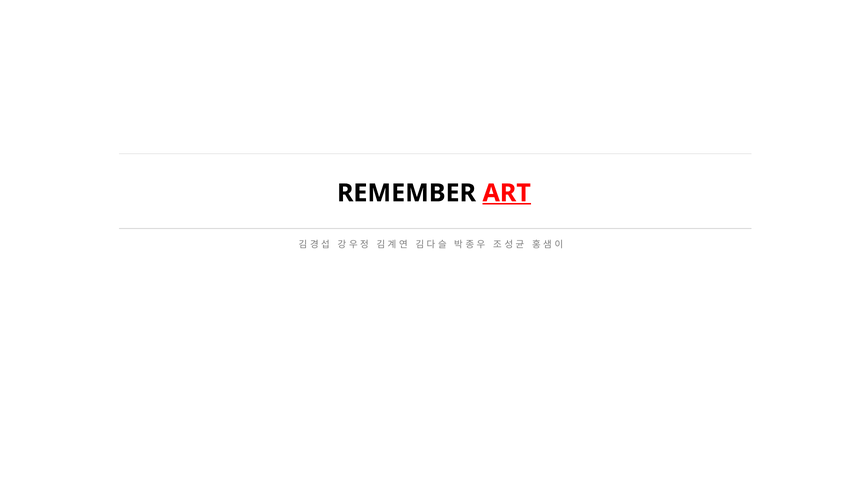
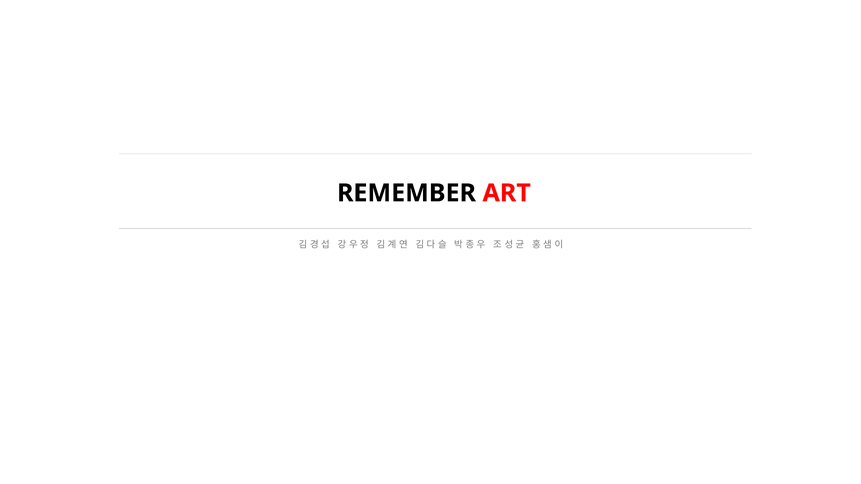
ART underline: present -> none (507, 193)
